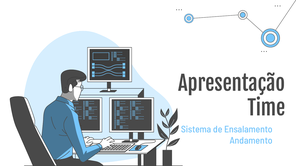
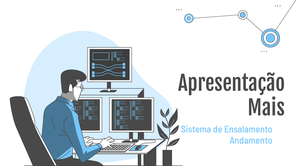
Time: Time -> Mais (266, 109)
